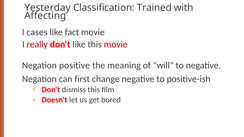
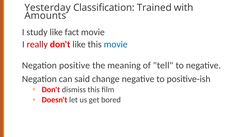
Affecting: Affecting -> Amounts (45, 16)
cases: cases -> study (37, 32)
movie colour: red -> blue (116, 44)
will: will -> tell (163, 65)
first: first -> said (82, 79)
